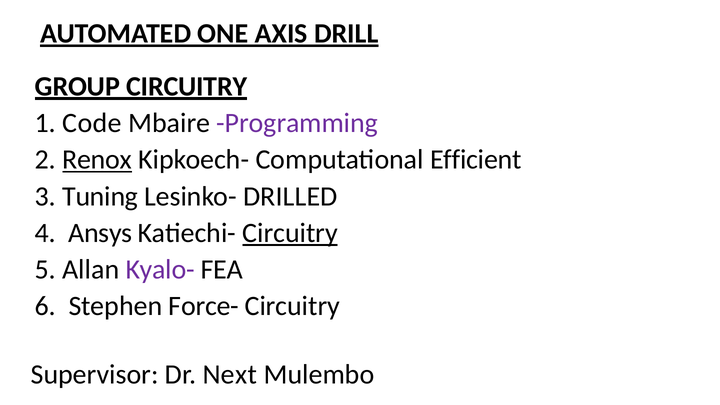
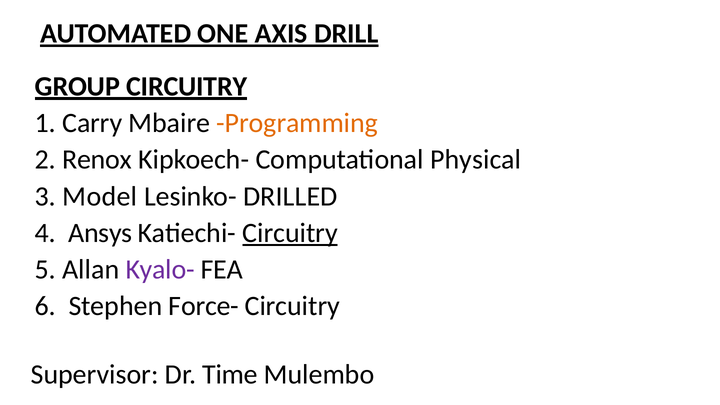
Code: Code -> Carry (92, 123)
Programming colour: purple -> orange (297, 123)
Renox underline: present -> none (97, 160)
Efficient: Efficient -> Physical (476, 160)
Tuning: Tuning -> Model (100, 196)
Next: Next -> Time (230, 375)
